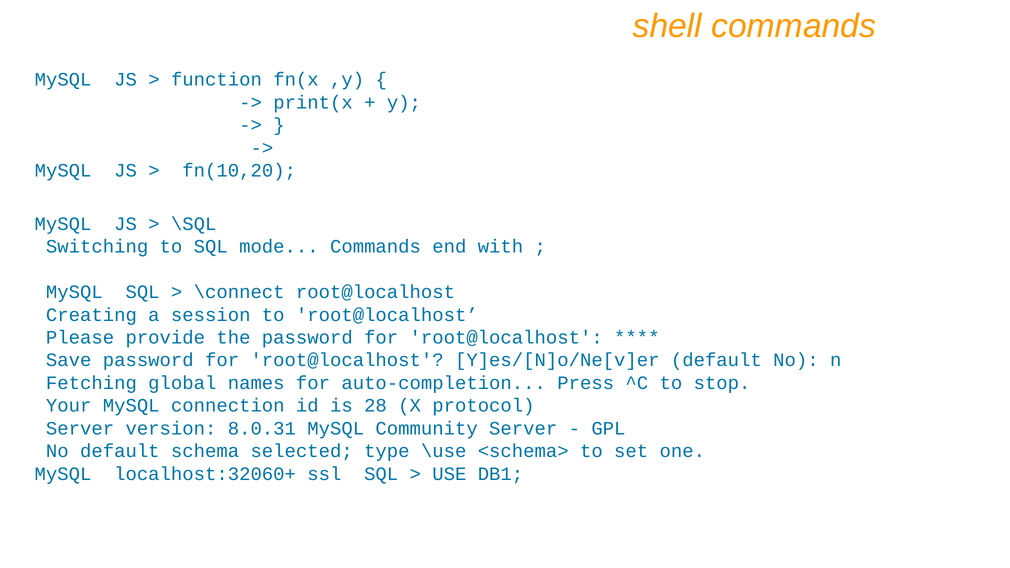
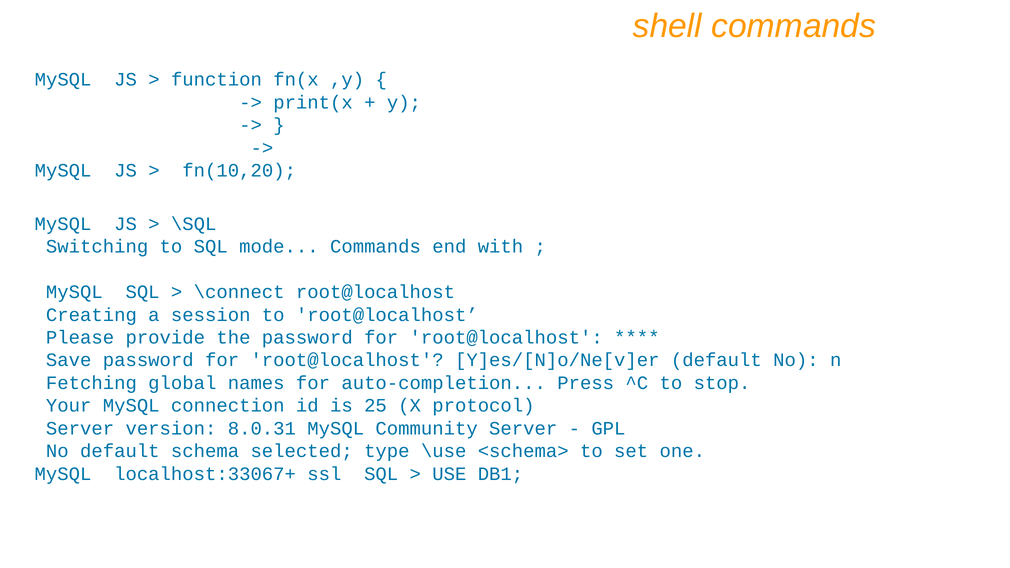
28: 28 -> 25 (375, 406)
localhost:32060+: localhost:32060+ -> localhost:33067+ (205, 474)
